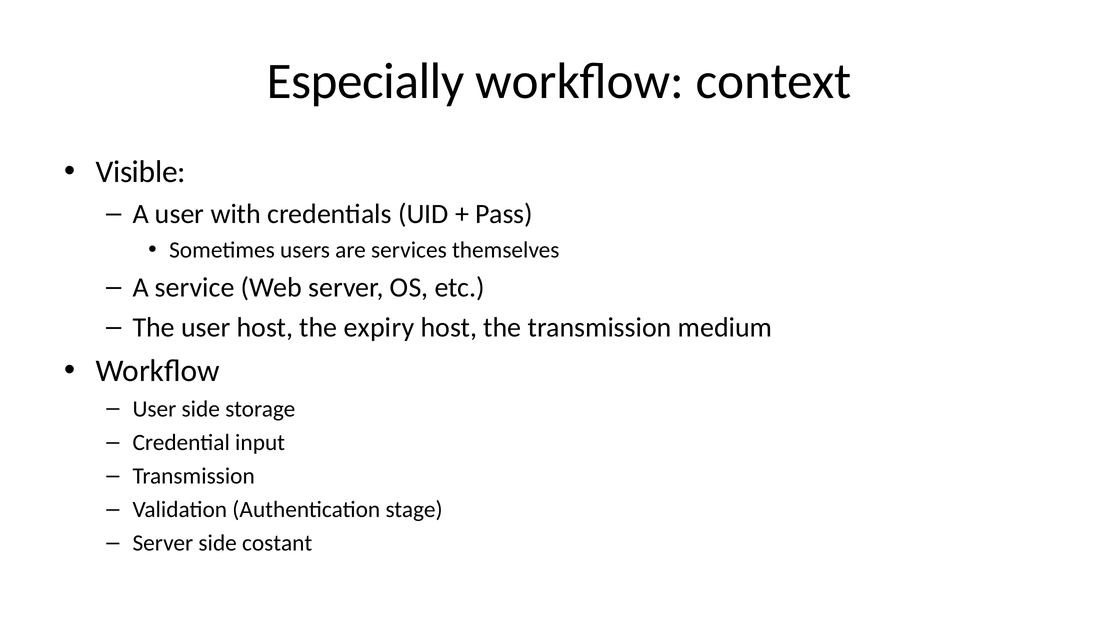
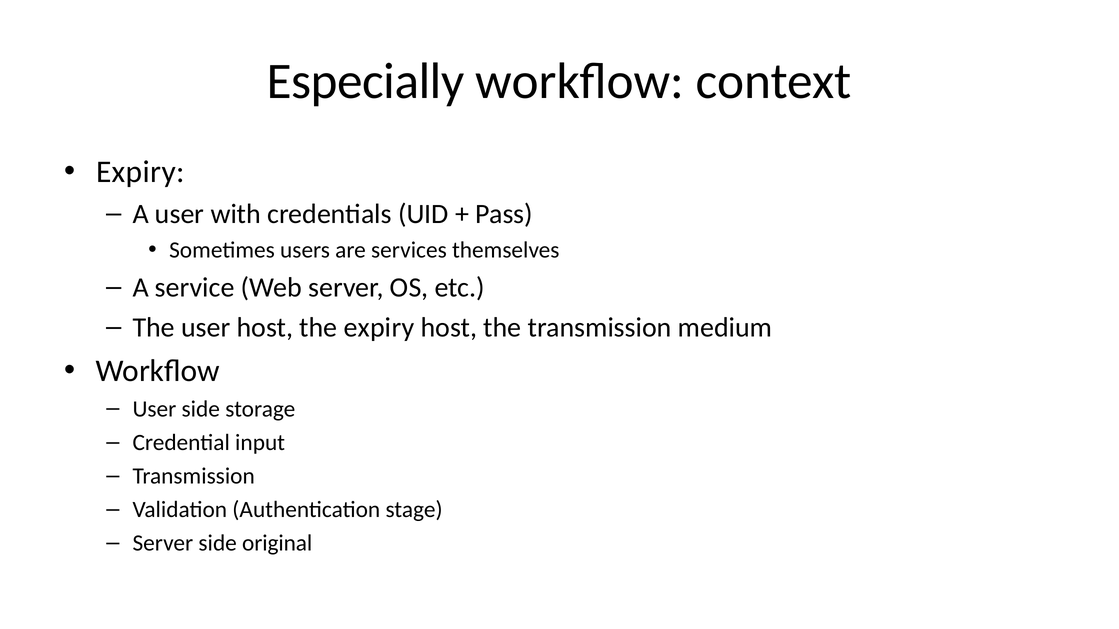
Visible: Visible -> Expiry (140, 172)
costant: costant -> original (277, 544)
